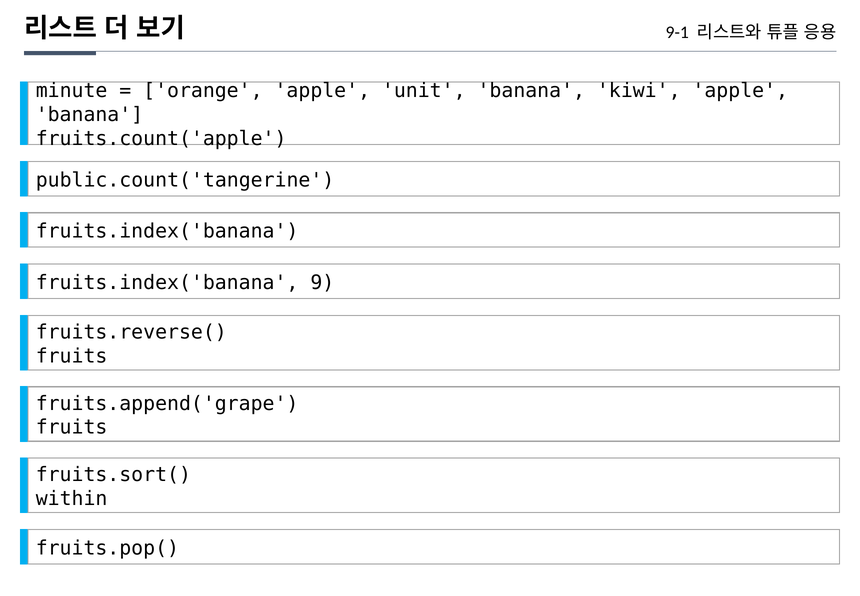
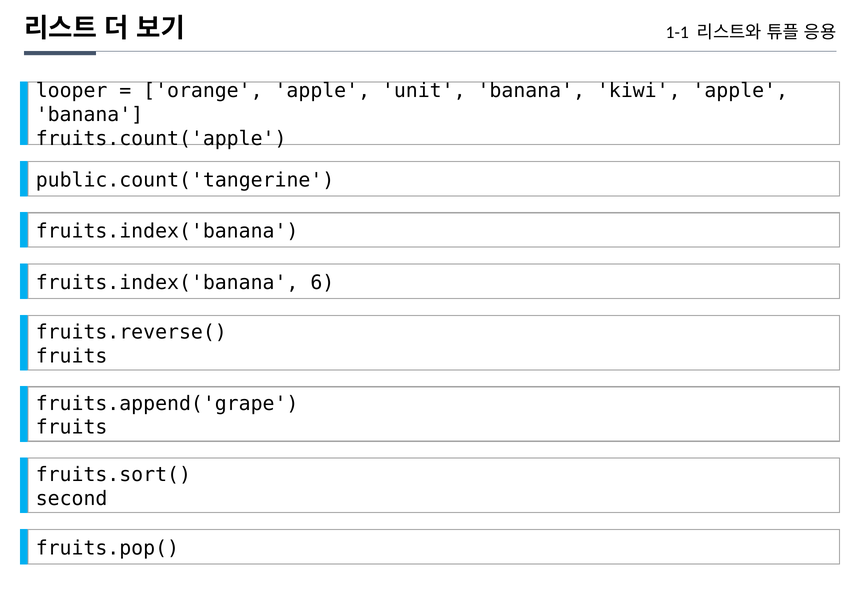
9-1: 9-1 -> 1-1 (677, 33)
minute: minute -> looper (72, 91)
9: 9 -> 6 (322, 282)
within: within -> second (72, 498)
